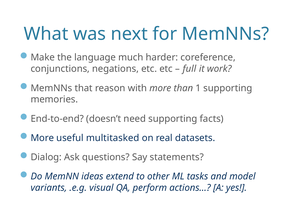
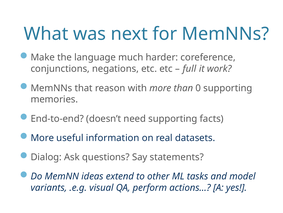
1: 1 -> 0 (198, 88)
multitasked: multitasked -> information (113, 137)
